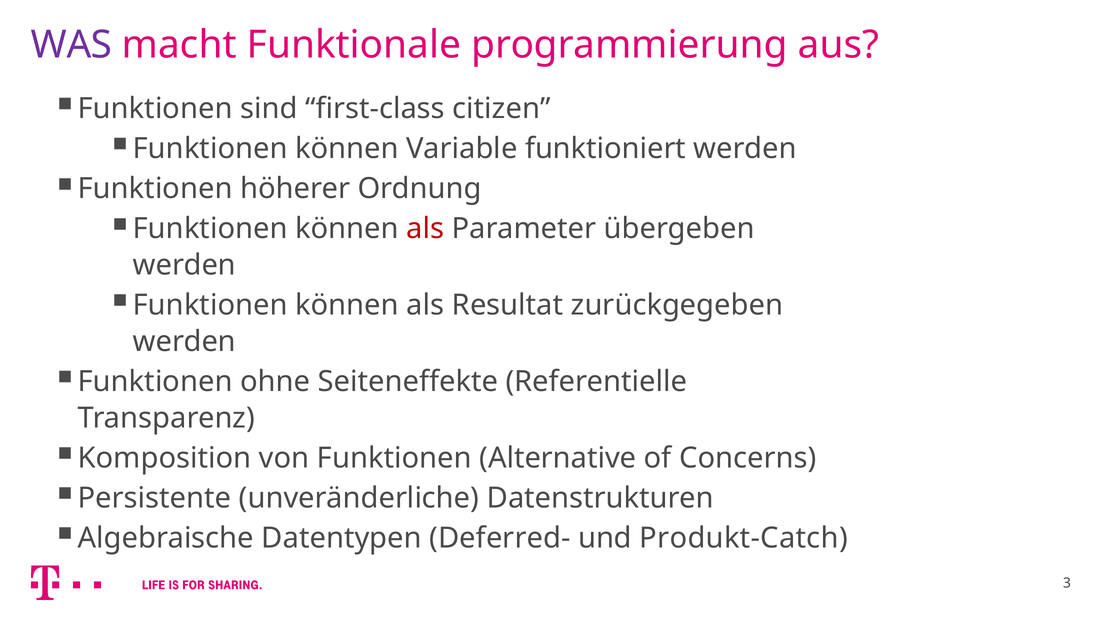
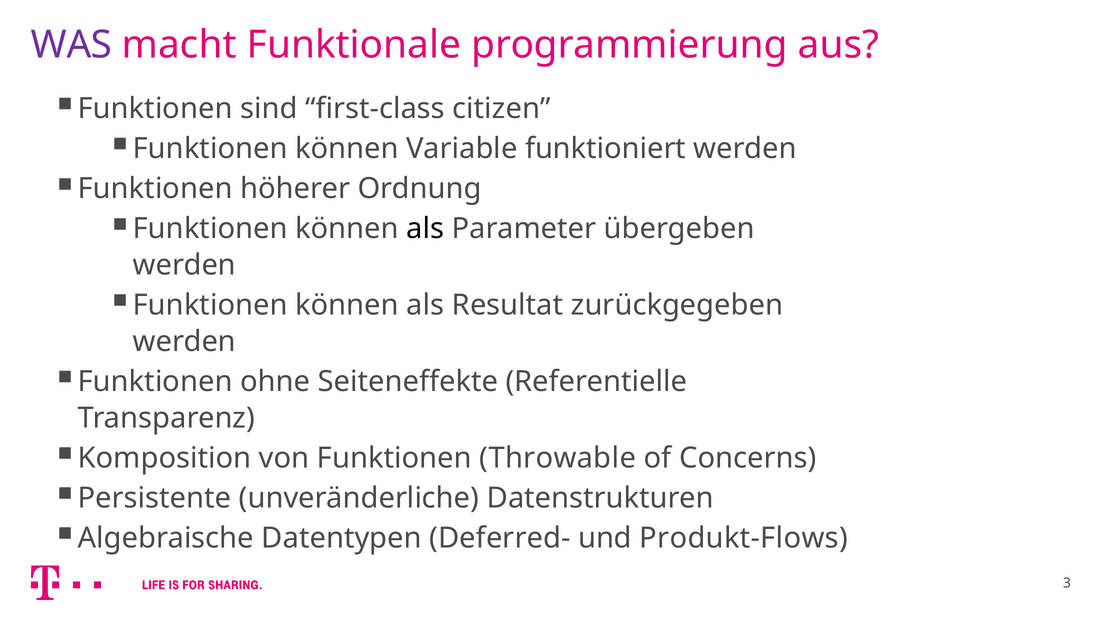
als colour: red -> black (425, 229)
Alternative: Alternative -> Throwable (558, 458)
Produkt-Catch: Produkt-Catch -> Produkt-Flows (744, 538)
